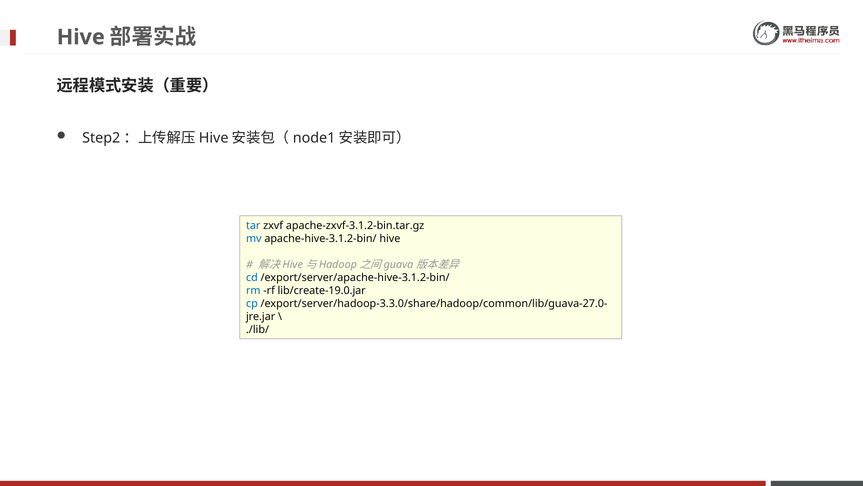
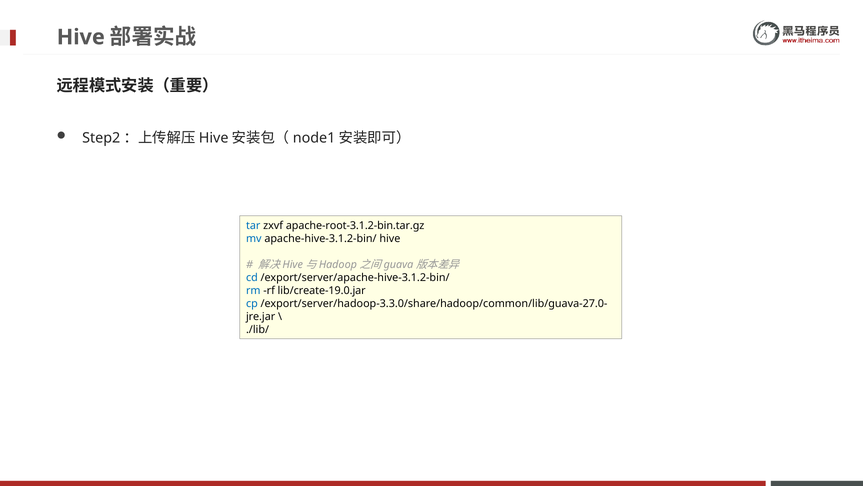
apache-zxvf-3.1.2-bin.tar.gz: apache-zxvf-3.1.2-bin.tar.gz -> apache-root-3.1.2-bin.tar.gz (355, 226)
